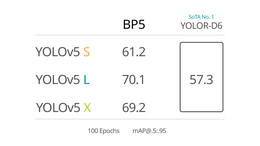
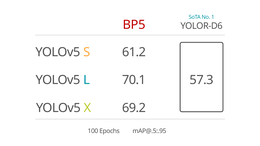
BP5 colour: black -> red (134, 25)
